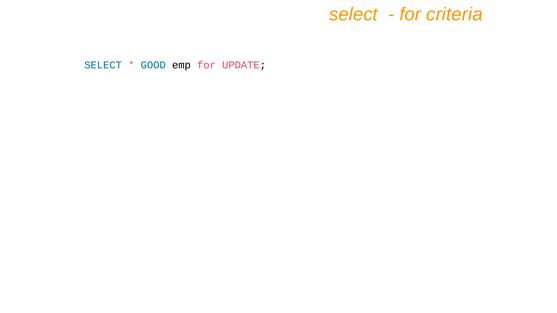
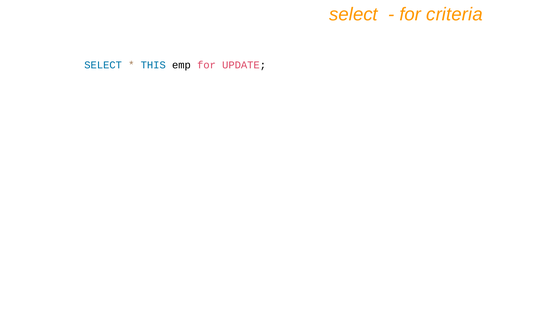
GOOD: GOOD -> THIS (153, 65)
